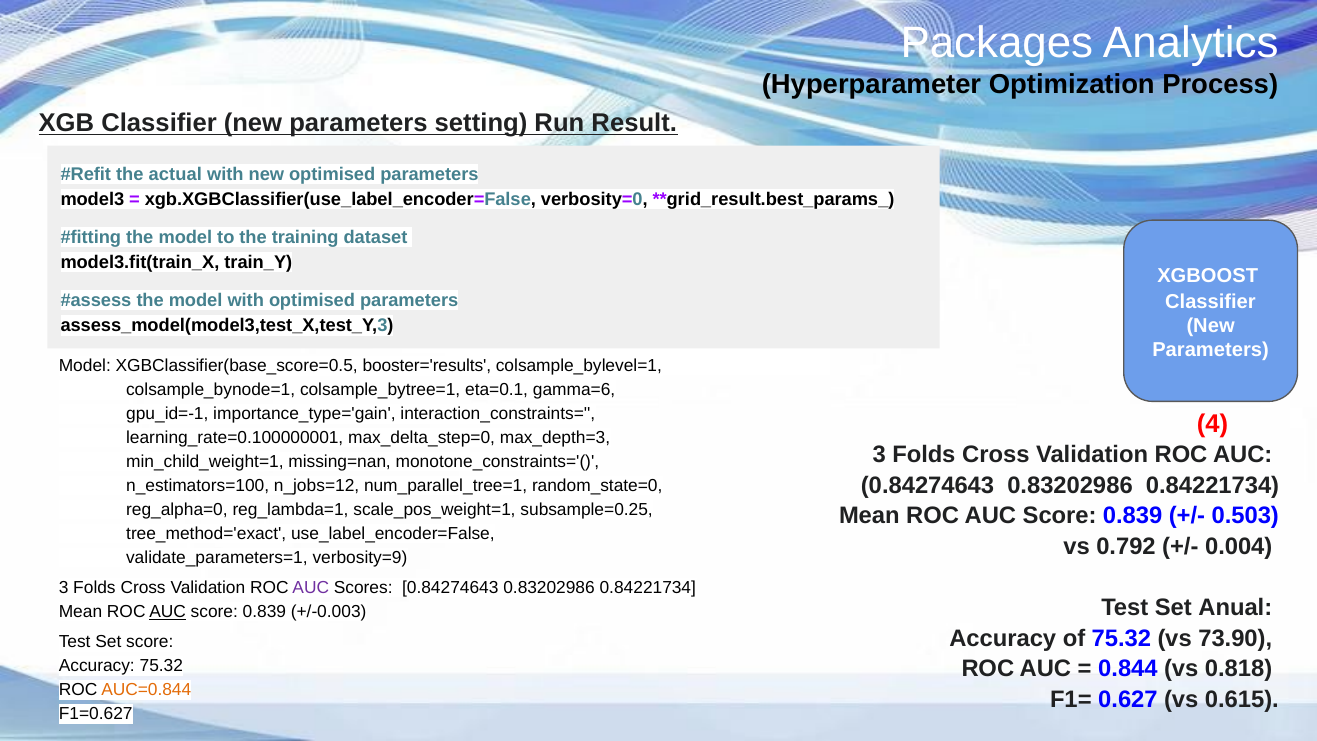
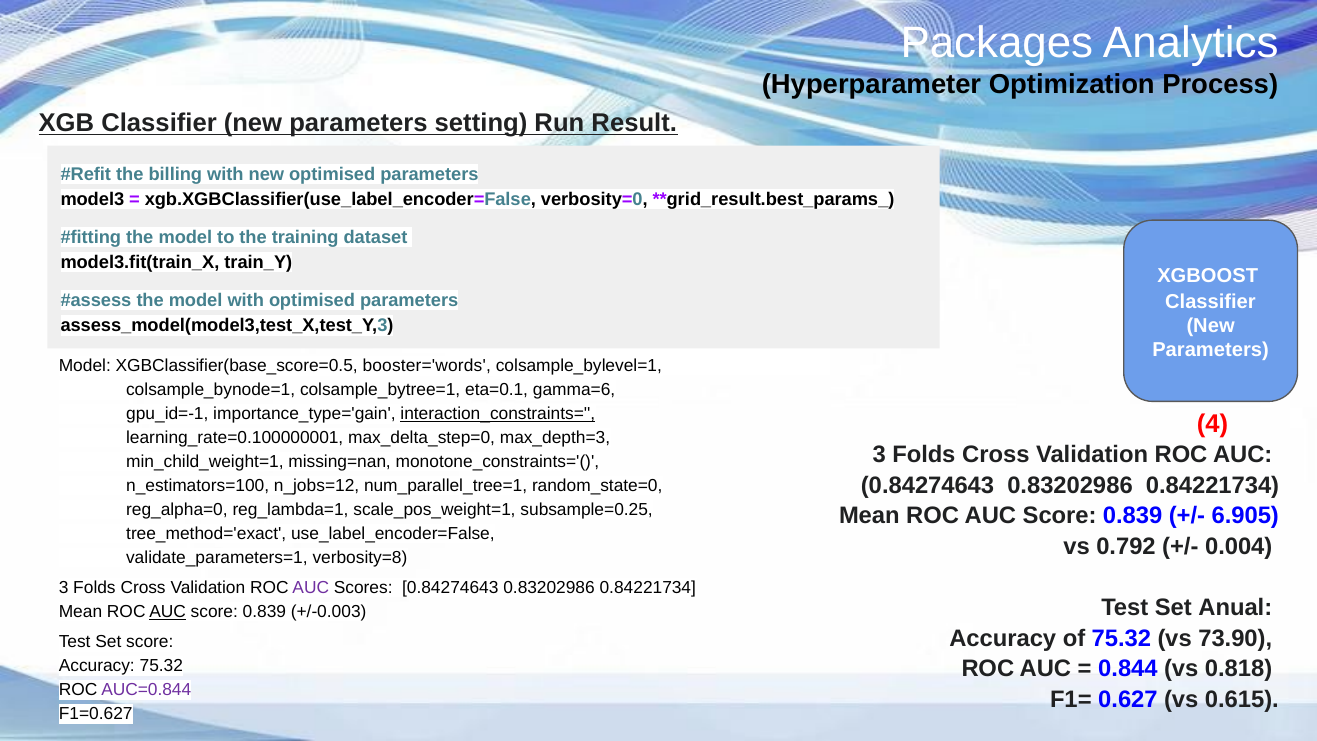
actual: actual -> billing (175, 174)
booster='results: booster='results -> booster='words (427, 366)
interaction_constraints= underline: none -> present (498, 414)
0.503: 0.503 -> 6.905 (1245, 516)
verbosity=9: verbosity=9 -> verbosity=8 (360, 558)
AUC=0.844 colour: orange -> purple (146, 690)
